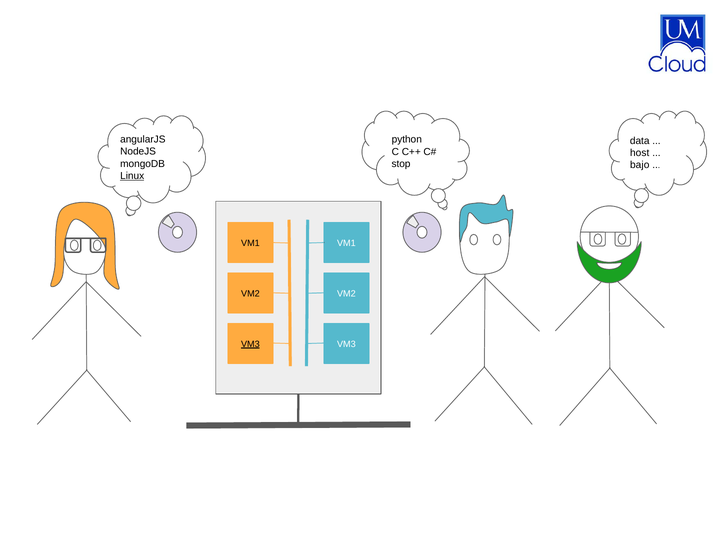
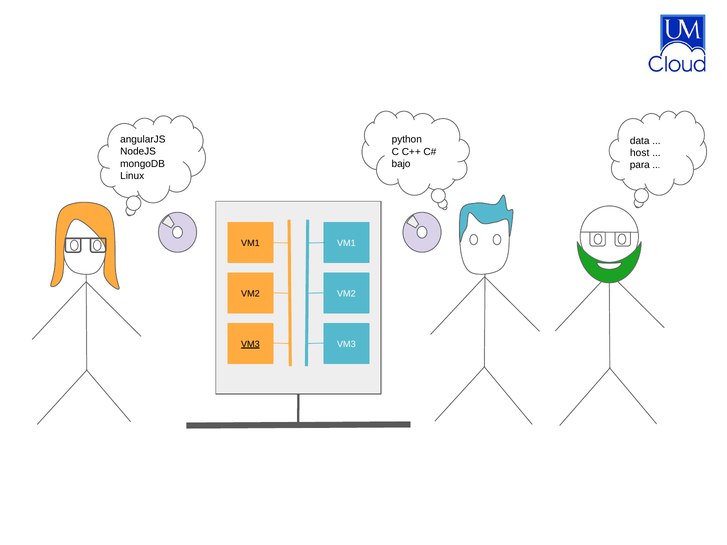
stop: stop -> bajo (401, 164)
bajo: bajo -> para (640, 165)
Linux underline: present -> none (132, 176)
